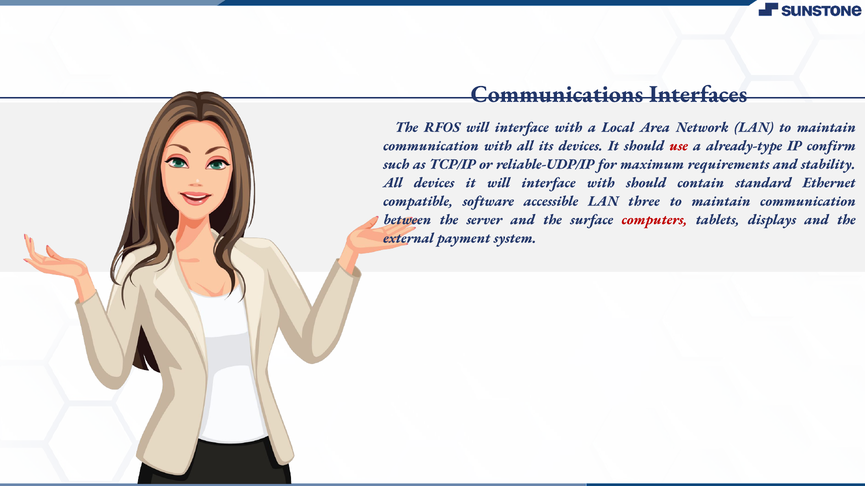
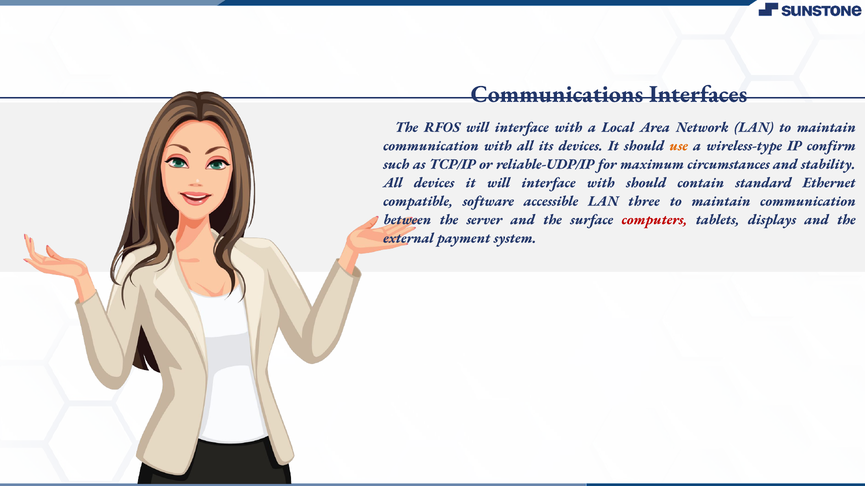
use colour: red -> orange (679, 146)
already-type: already-type -> wireless-type (744, 146)
requirements: requirements -> circumstances (729, 164)
